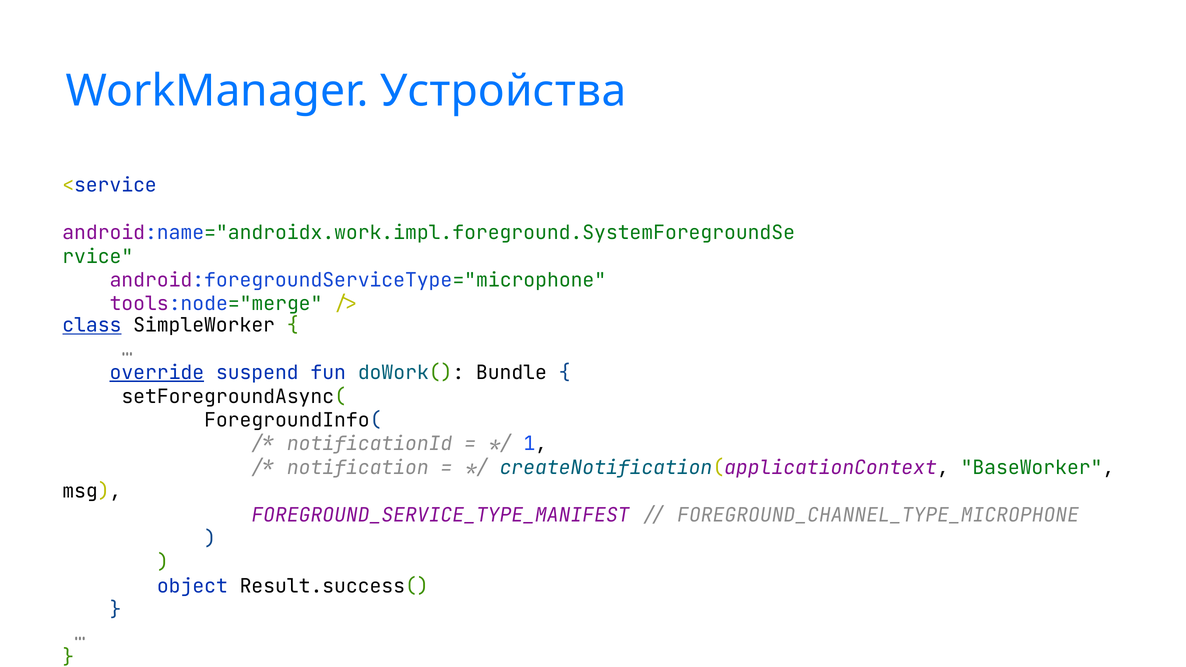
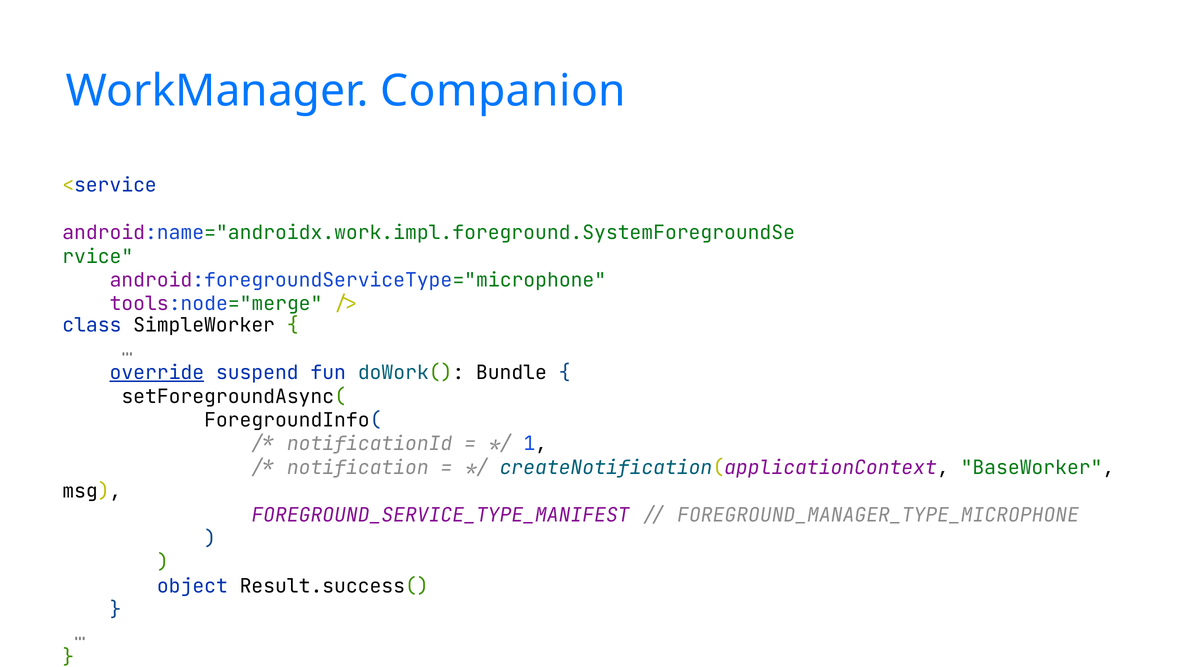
Устройства: Устройства -> Companion (503, 91)
class underline: present -> none (92, 325)
FOREGROUND_CHANNEL_TYPE_MICROPHONE: FOREGROUND_CHANNEL_TYPE_MICROPHONE -> FOREGROUND_MANAGER_TYPE_MICROPHONE (878, 515)
